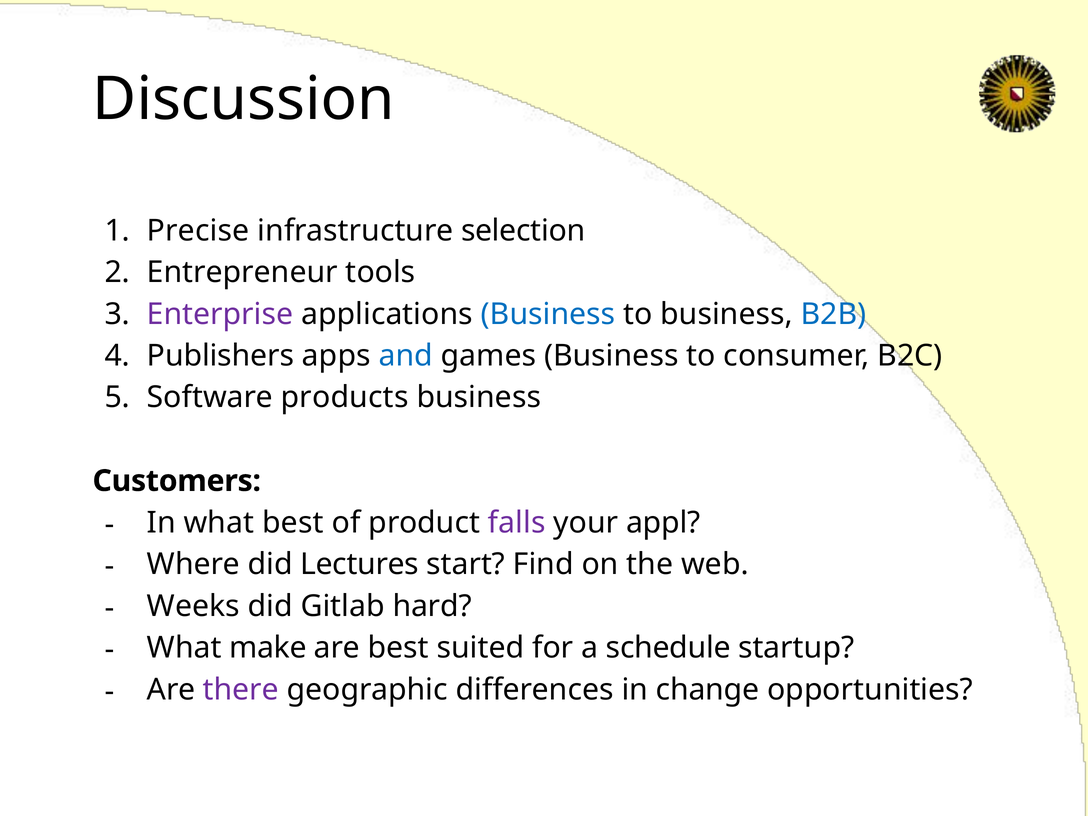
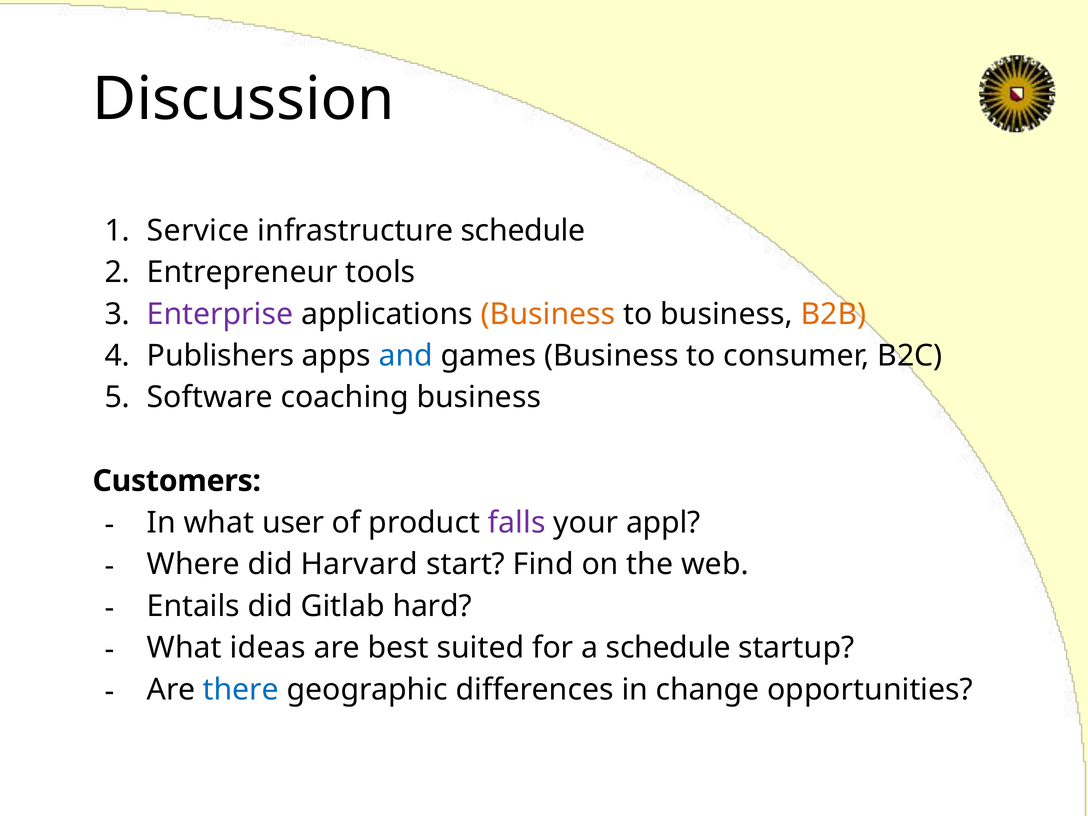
Precise: Precise -> Service (198, 231)
infrastructure selection: selection -> schedule (523, 231)
Business colour: blue -> orange (548, 314)
B2B colour: blue -> orange (834, 314)
products: products -> coaching (345, 398)
what best: best -> user (293, 523)
Lectures: Lectures -> Harvard (359, 564)
Weeks: Weeks -> Entails (193, 606)
make: make -> ideas (268, 648)
there colour: purple -> blue (241, 690)
